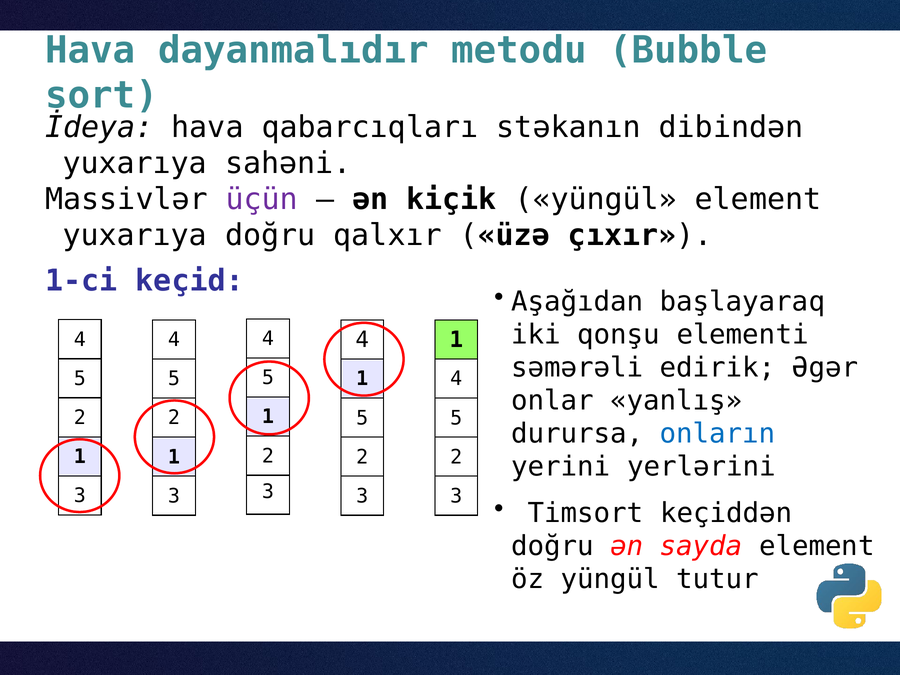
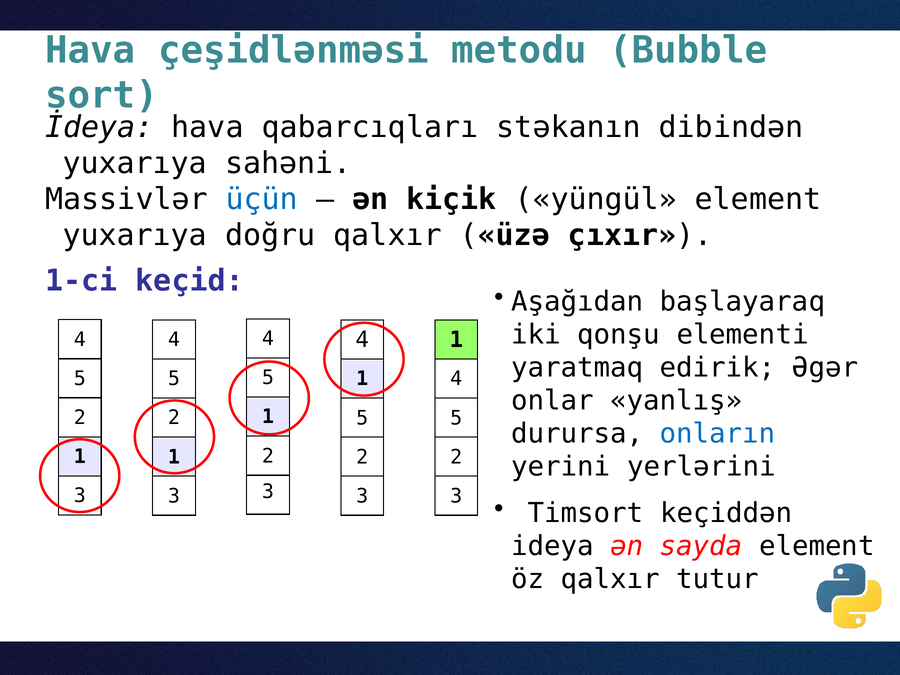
dayanmalıdır: dayanmalıdır -> çeşidlənməsi (293, 50)
üçün colour: purple -> blue (262, 199)
səmərəli: səmərəli -> yaratmaq (577, 368)
doğru: doğru -> ideya (553, 546)
öz yüngül: yüngül -> qalxır (610, 579)
